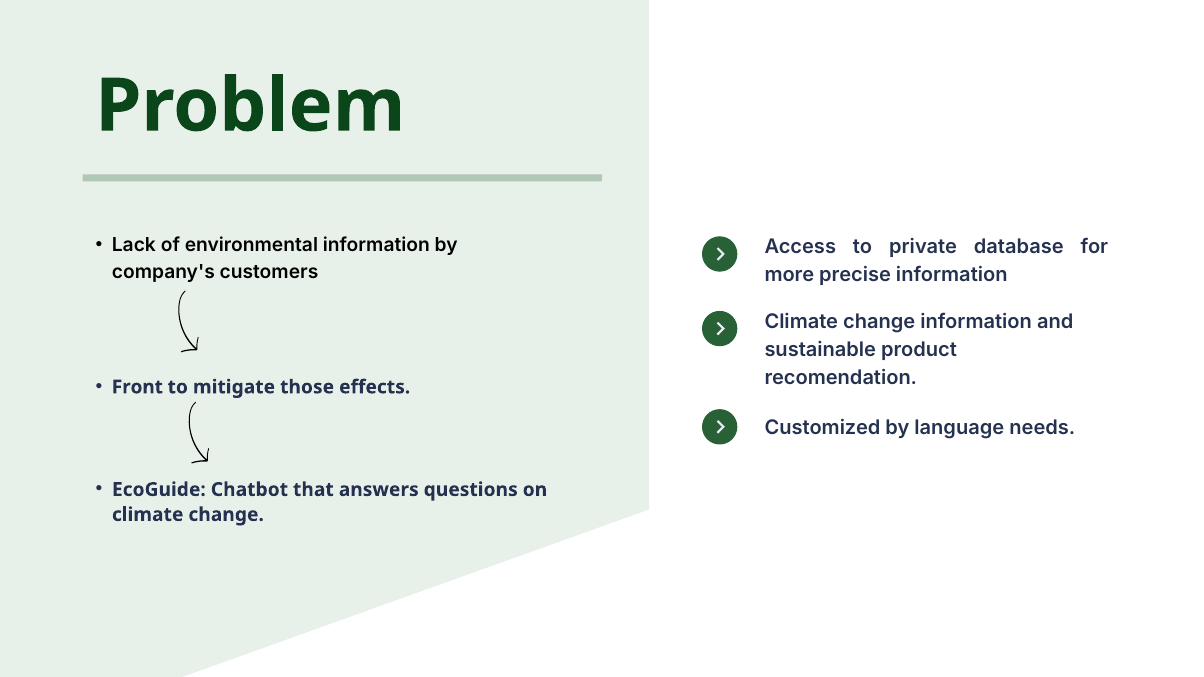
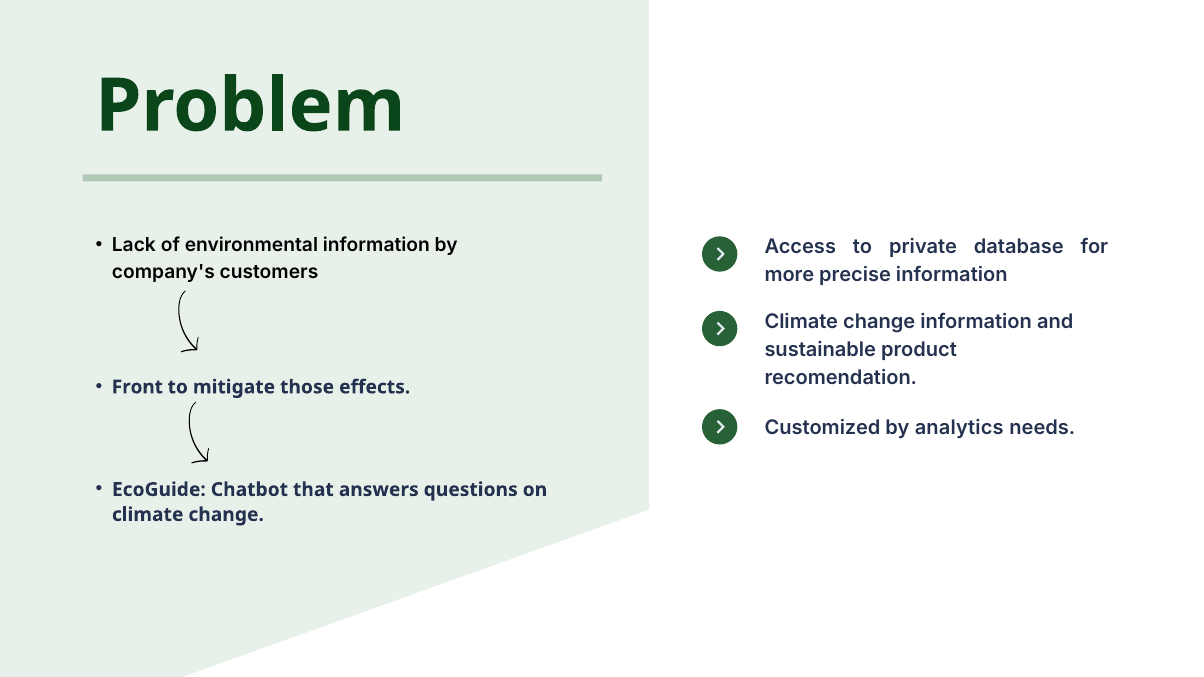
language: language -> analytics (959, 428)
